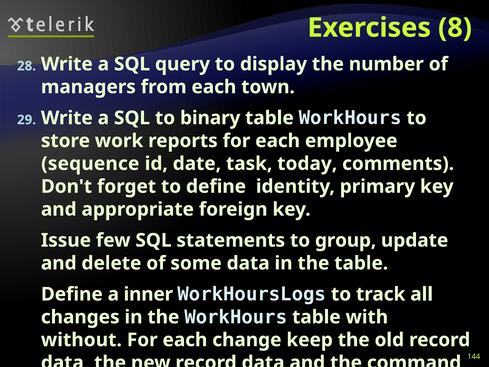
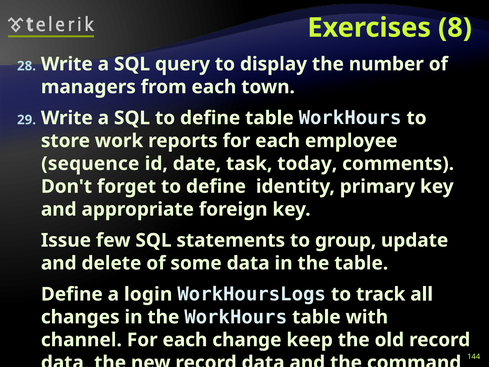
SQL to binary: binary -> define (210, 118)
inner: inner -> login (148, 294)
without: without -> channel (81, 340)
